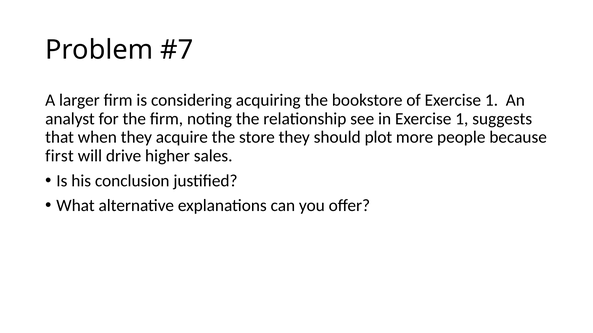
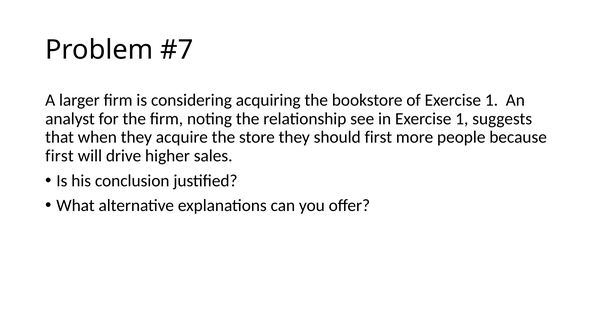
should plot: plot -> first (378, 138)
